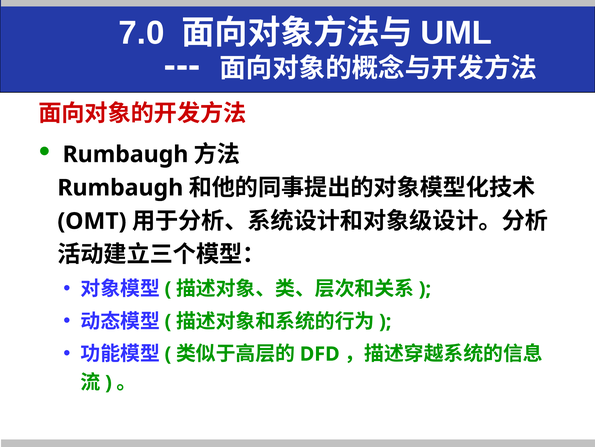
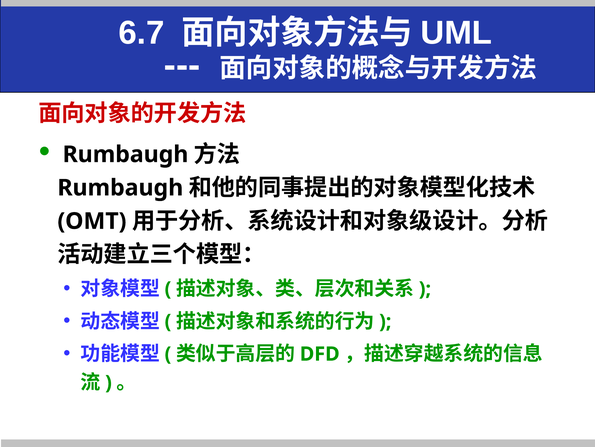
7.0: 7.0 -> 6.7 (141, 33)
